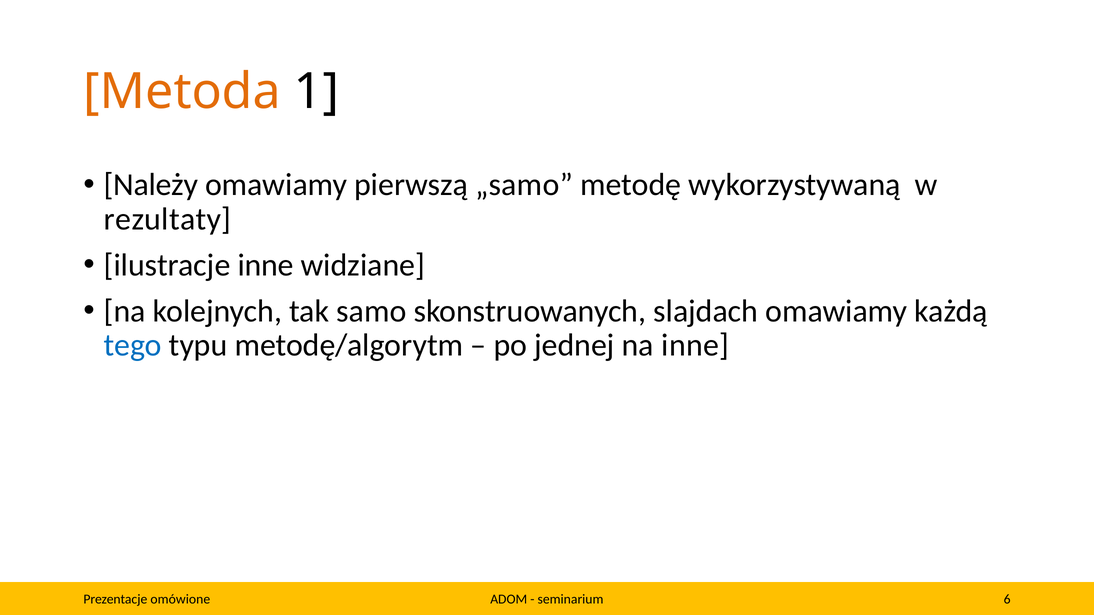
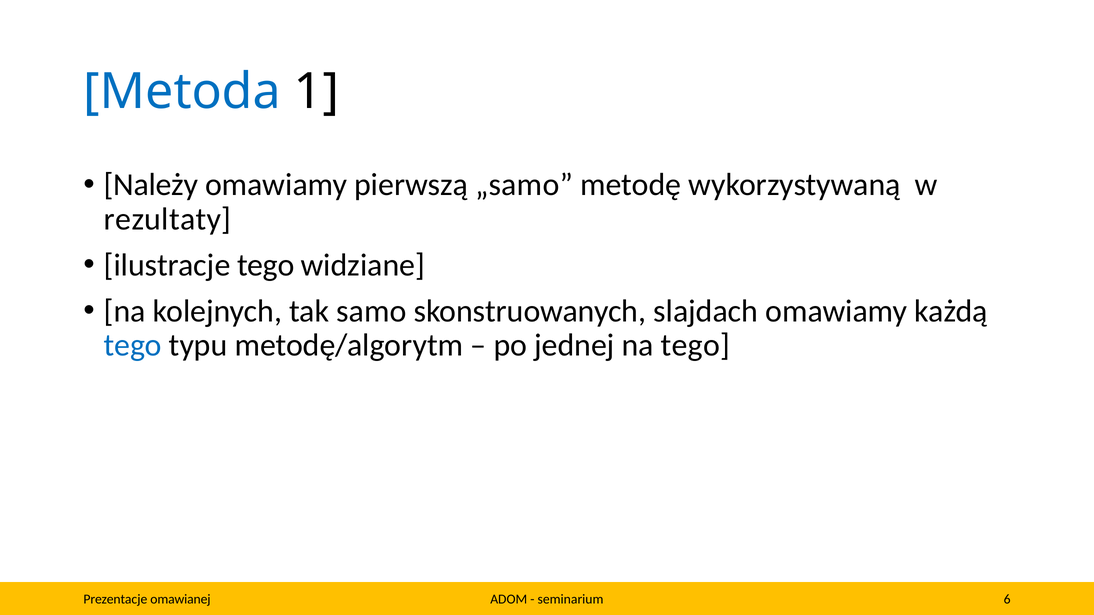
Metoda colour: orange -> blue (182, 92)
ilustracje inne: inne -> tego (266, 265)
na inne: inne -> tego (695, 346)
omówione: omówione -> omawianej (180, 600)
